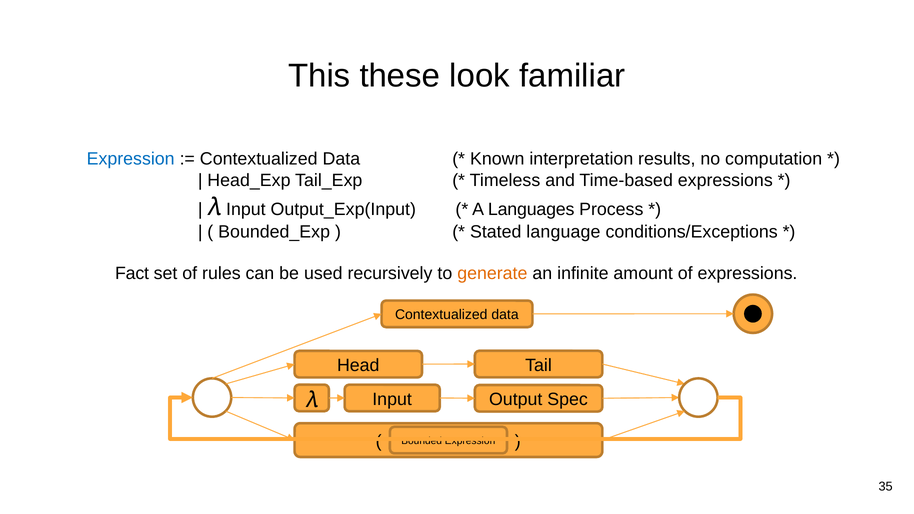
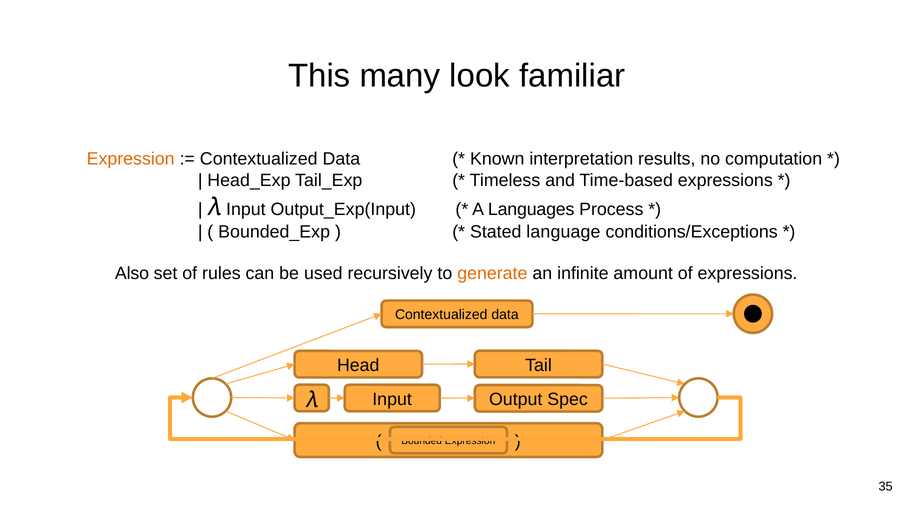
these: these -> many (400, 76)
Expression colour: blue -> orange (131, 159)
Fact: Fact -> Also (132, 273)
